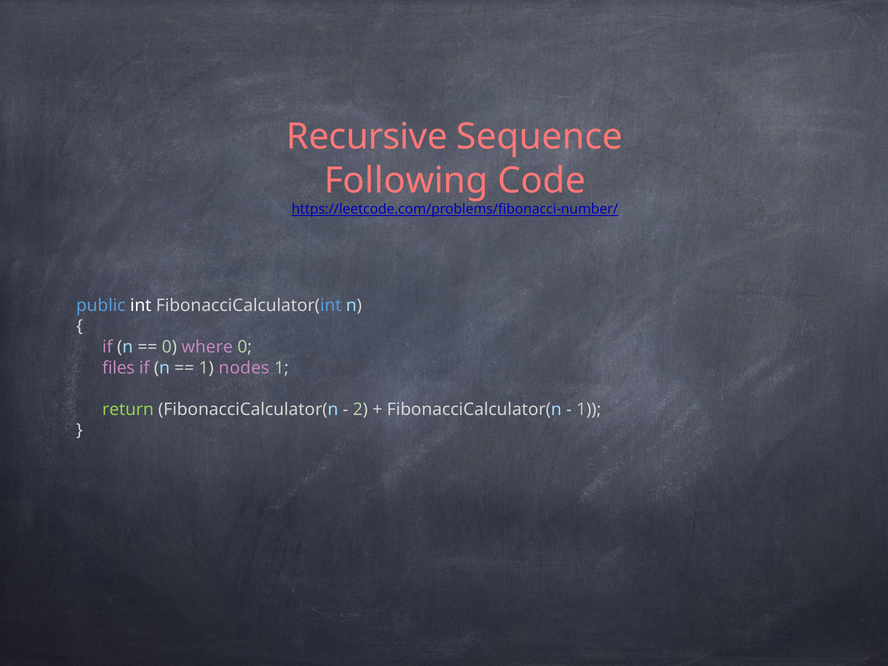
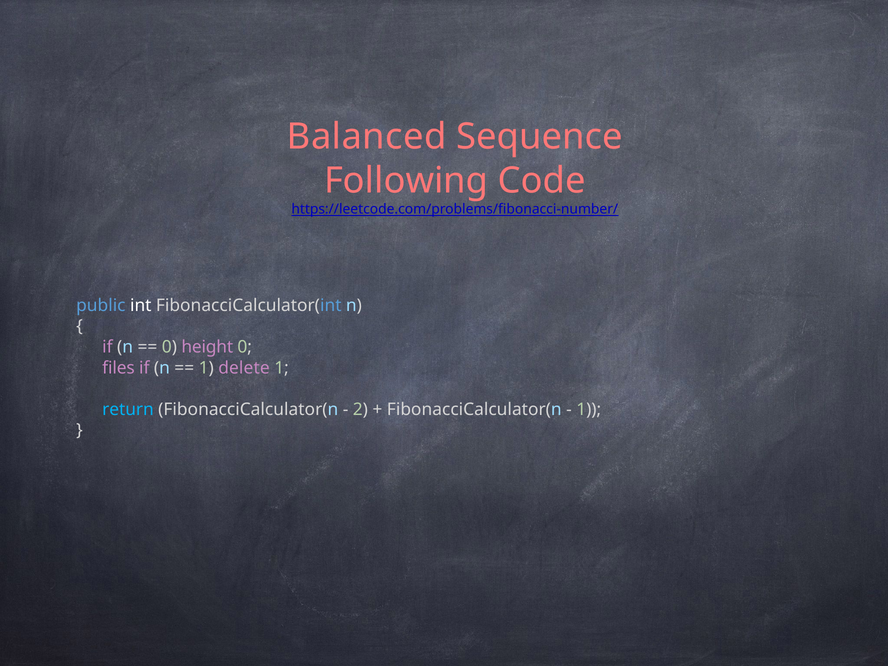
Recursive: Recursive -> Balanced (367, 137)
where: where -> height (207, 347)
nodes: nodes -> delete (244, 368)
return colour: light green -> light blue (128, 409)
